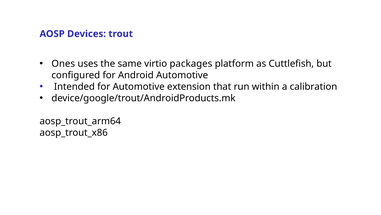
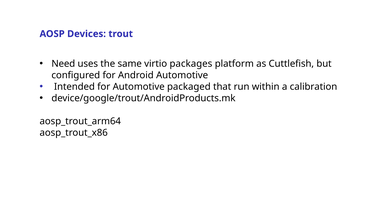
Ones: Ones -> Need (63, 64)
extension: extension -> packaged (189, 86)
